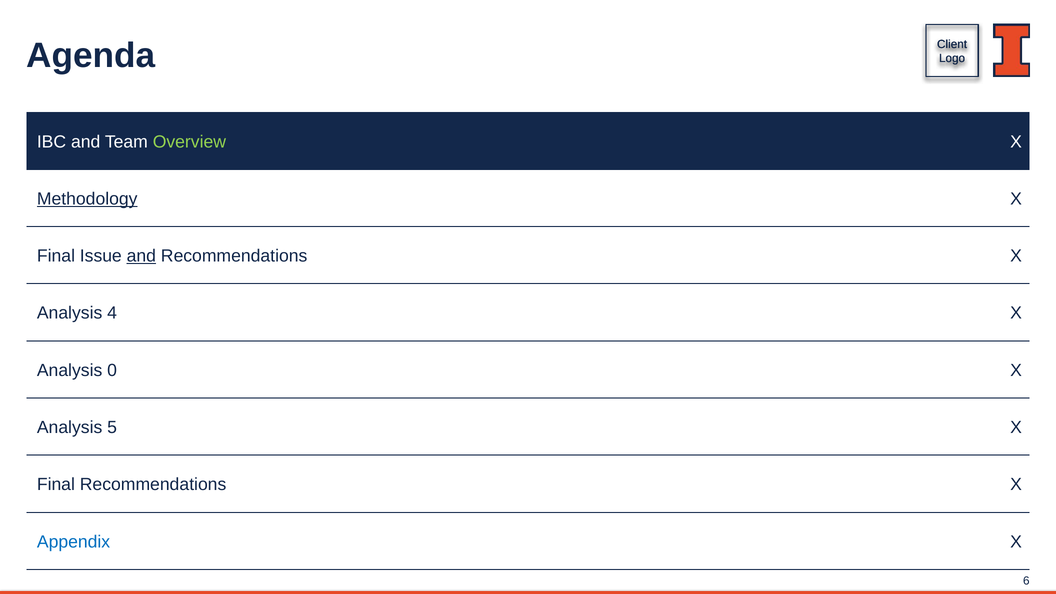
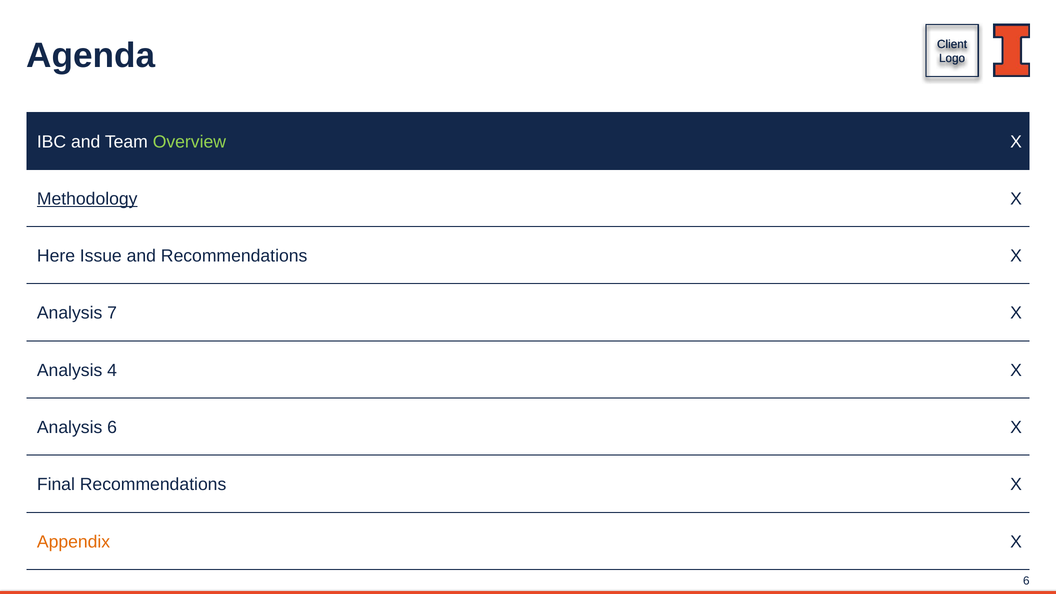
Final: Final -> Here (56, 256)
and underline: present -> none (141, 256)
4: 4 -> 7 (112, 313)
0: 0 -> 4 (112, 370)
Analysis 5: 5 -> 6 (112, 428)
Appendix colour: blue -> orange (74, 542)
